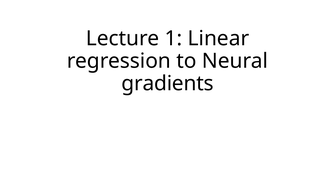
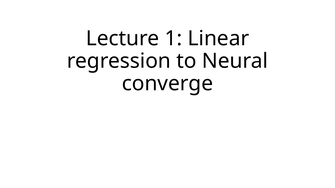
gradients: gradients -> converge (167, 84)
